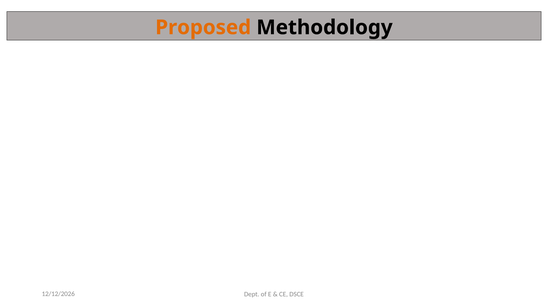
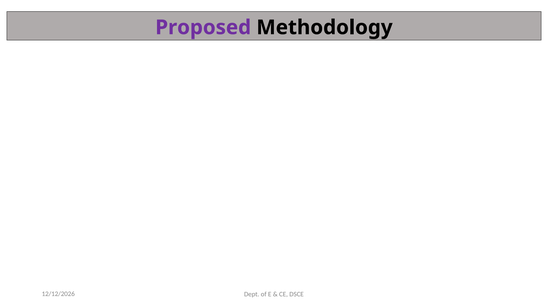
Proposed colour: orange -> purple (203, 27)
